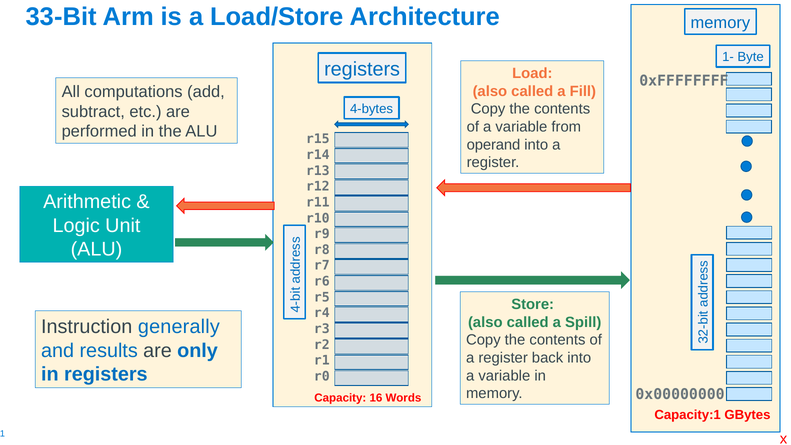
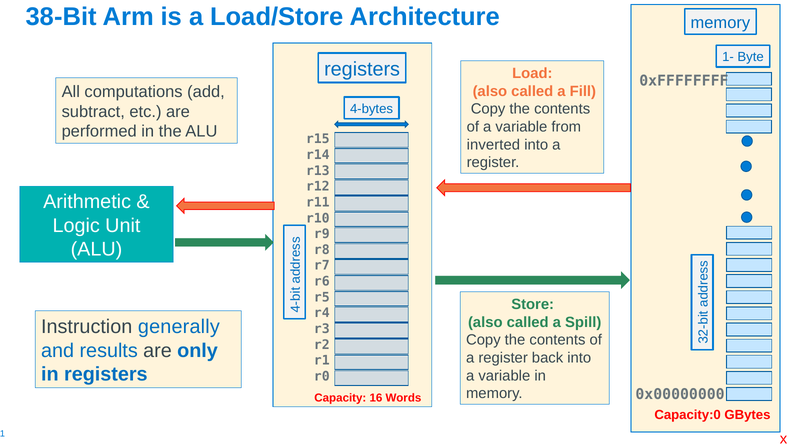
33-Bit: 33-Bit -> 38-Bit (61, 17)
operand: operand -> inverted (493, 145)
Capacity:1: Capacity:1 -> Capacity:0 (688, 415)
